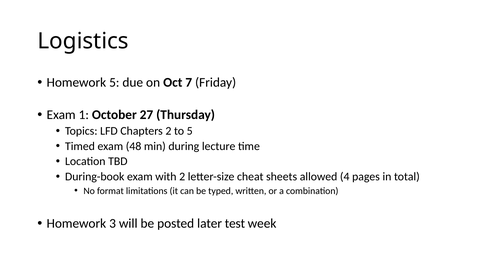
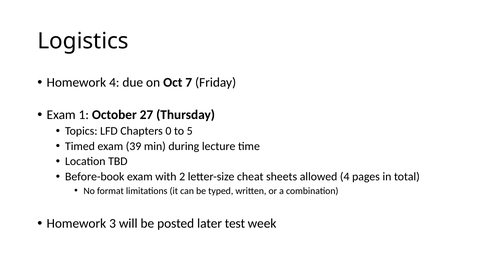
Homework 5: 5 -> 4 (114, 82)
Chapters 2: 2 -> 0 (168, 131)
48: 48 -> 39 (134, 146)
During-book: During-book -> Before-book (95, 177)
